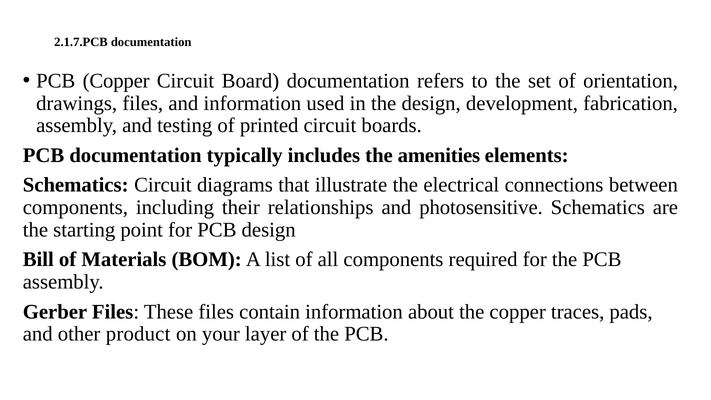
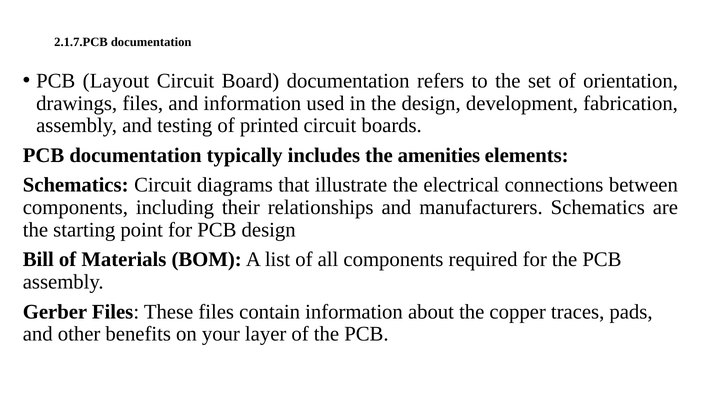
PCB Copper: Copper -> Layout (116, 81)
photosensitive: photosensitive -> manufacturers (481, 207)
product: product -> benefits (138, 334)
